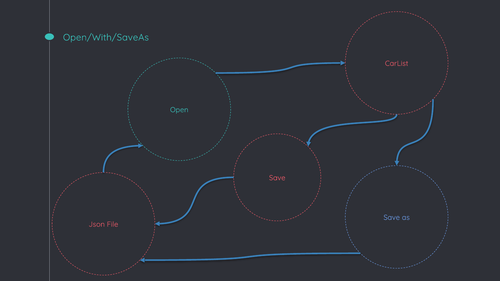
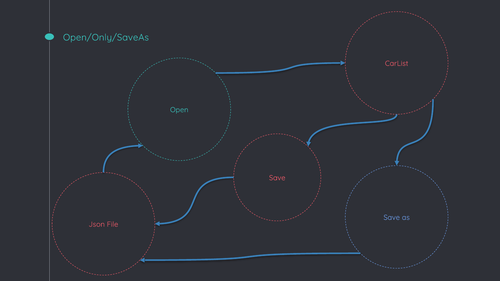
Open/With/SaveAs: Open/With/SaveAs -> Open/Only/SaveAs (106, 37)
